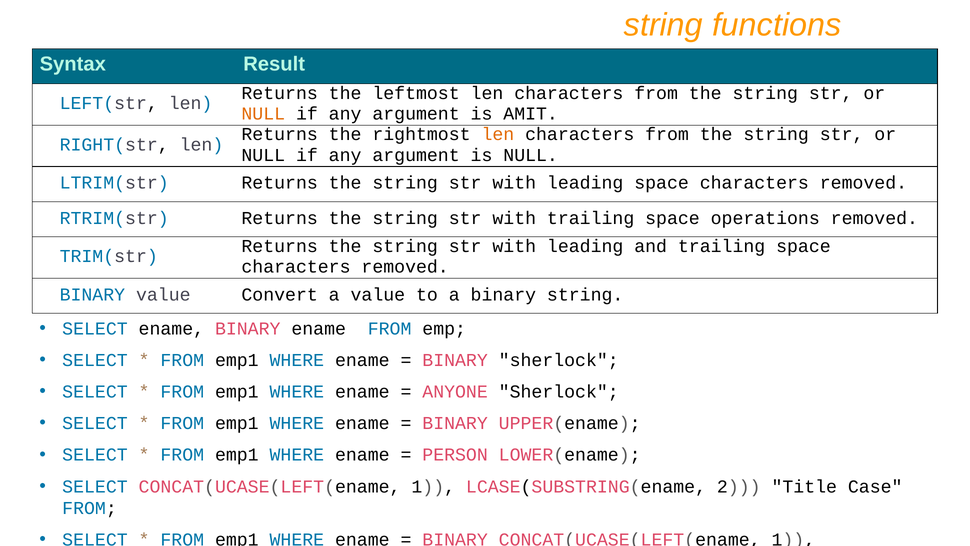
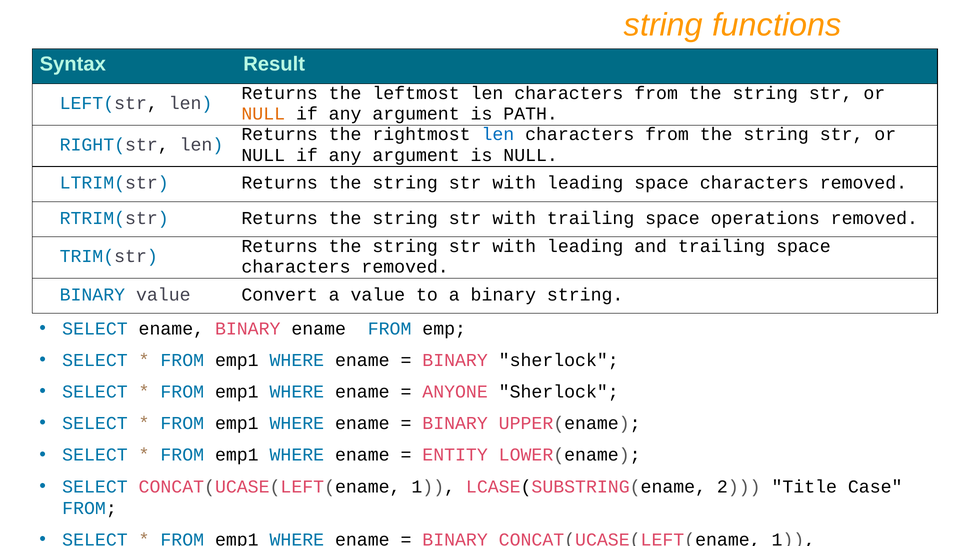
AMIT: AMIT -> PATH (531, 114)
len colour: orange -> blue (498, 134)
PERSON: PERSON -> ENTITY (455, 455)
